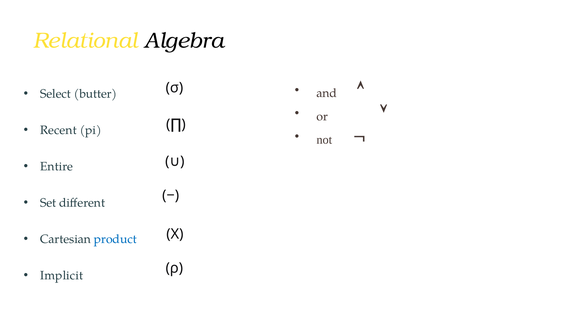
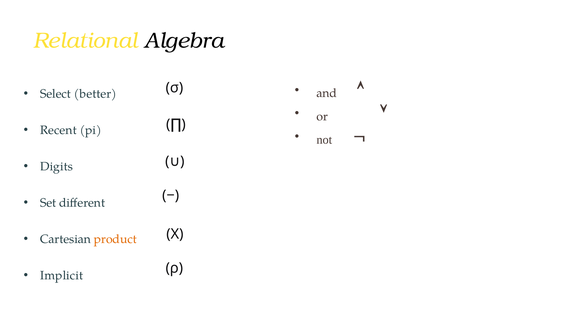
butter: butter -> better (95, 94)
Entire: Entire -> Digits (57, 166)
product colour: blue -> orange (115, 239)
